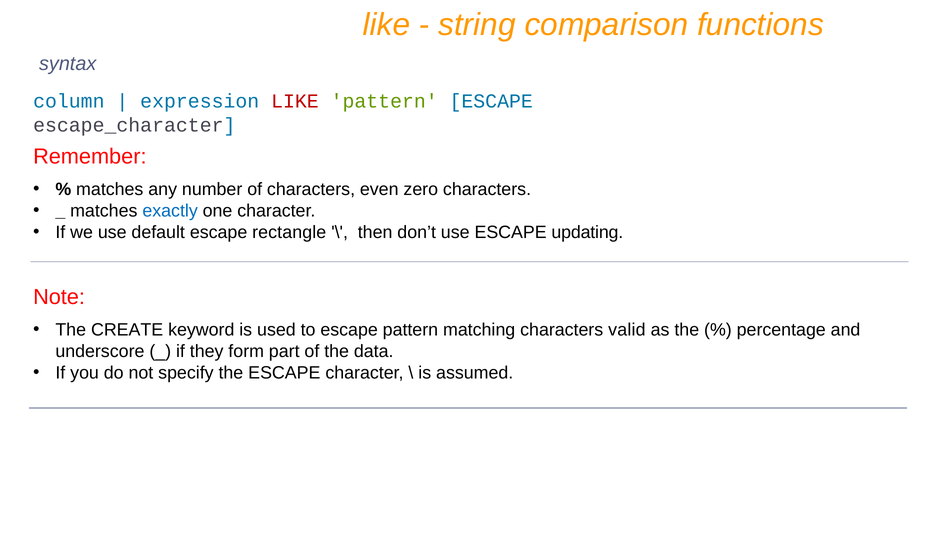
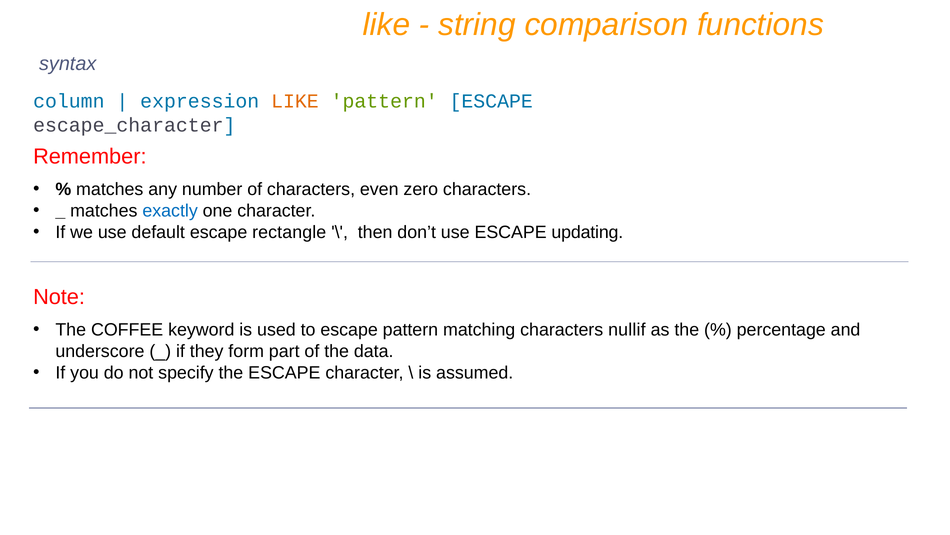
LIKE colour: red -> orange (295, 101)
CREATE: CREATE -> COFFEE (127, 329)
valid: valid -> nullif (627, 329)
